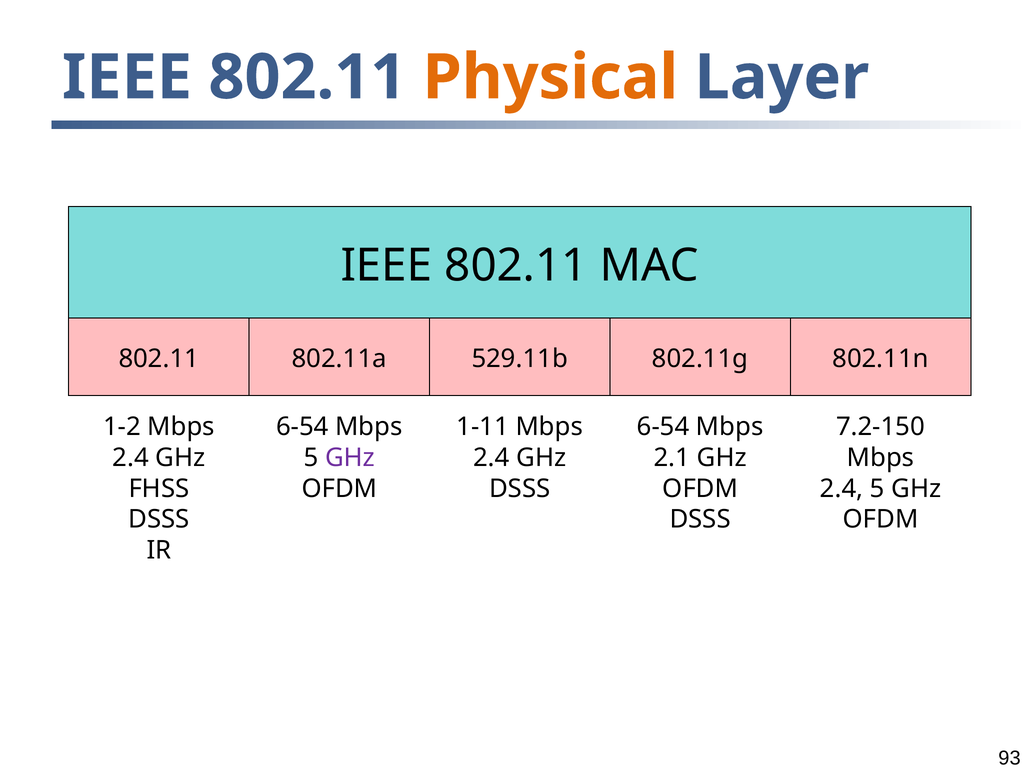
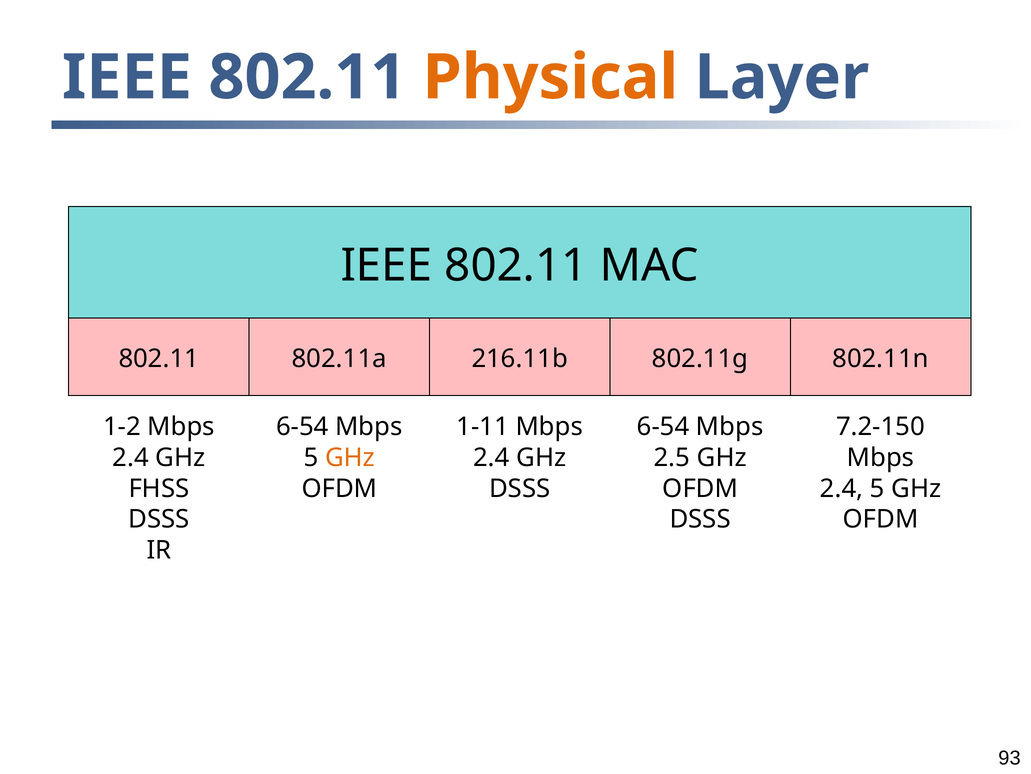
529.11b: 529.11b -> 216.11b (520, 358)
GHz colour: purple -> orange (350, 457)
2.1: 2.1 -> 2.5 (672, 457)
